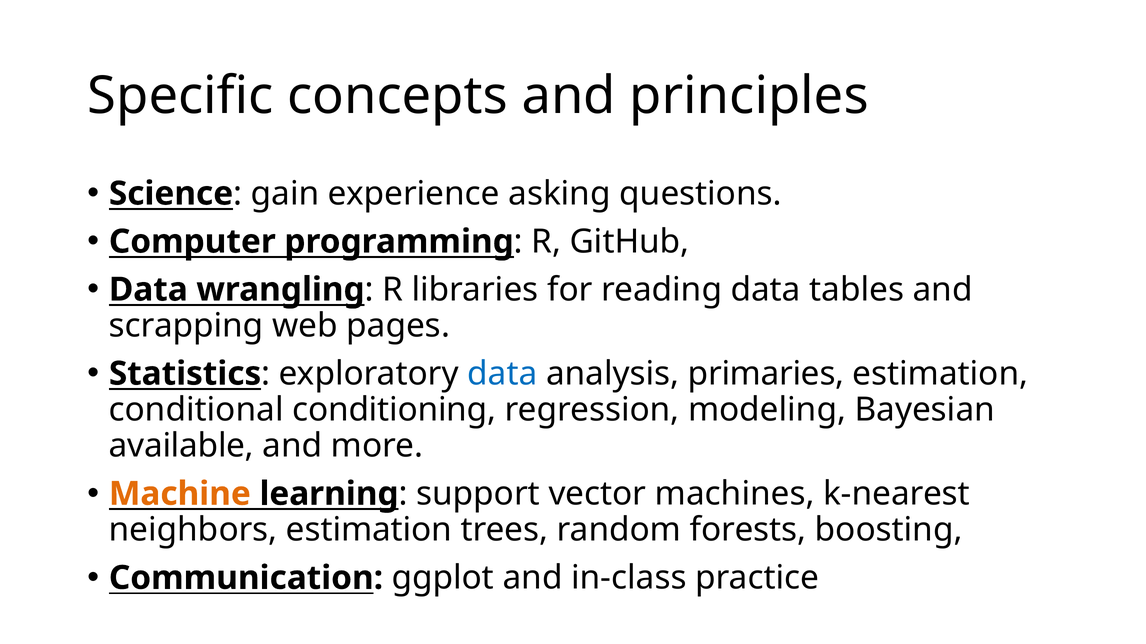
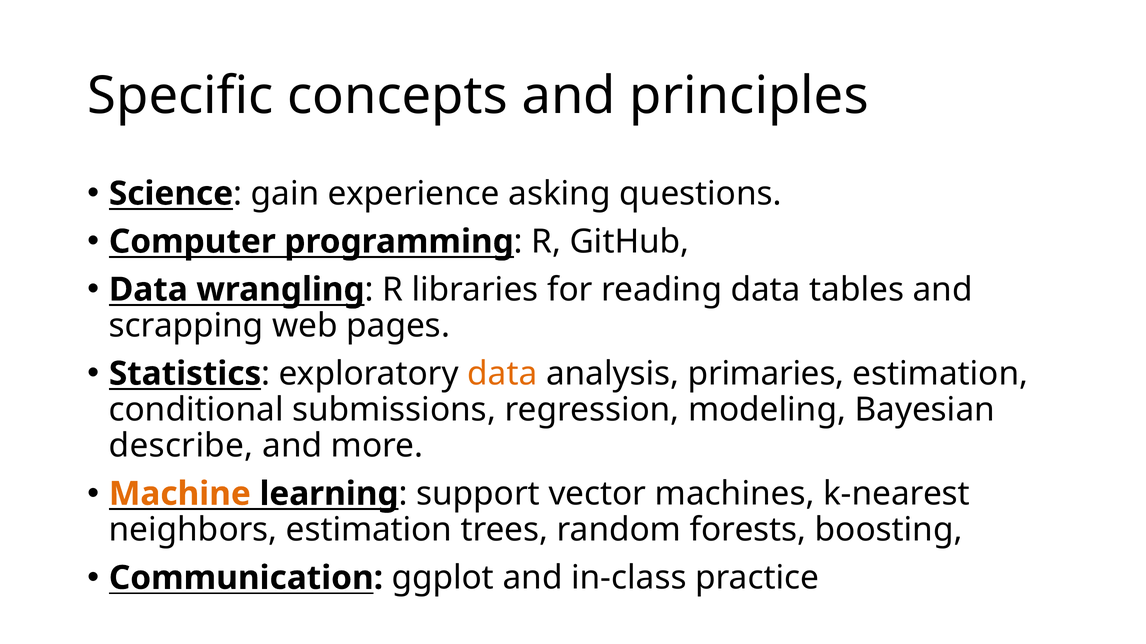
data colour: blue -> orange (502, 374)
conditioning: conditioning -> submissions (394, 410)
available: available -> describe (181, 446)
